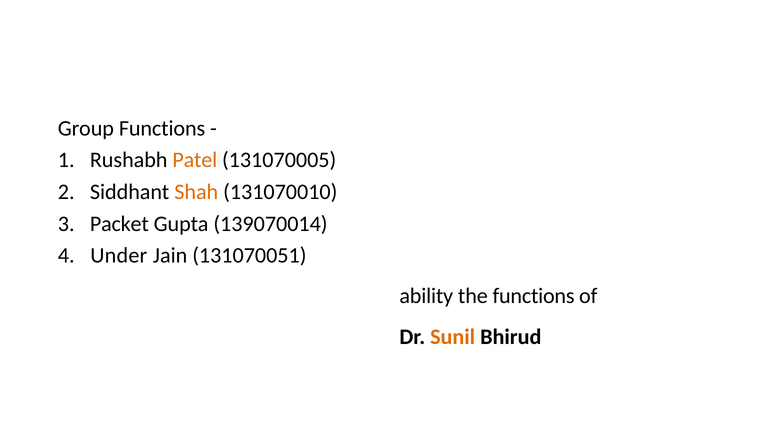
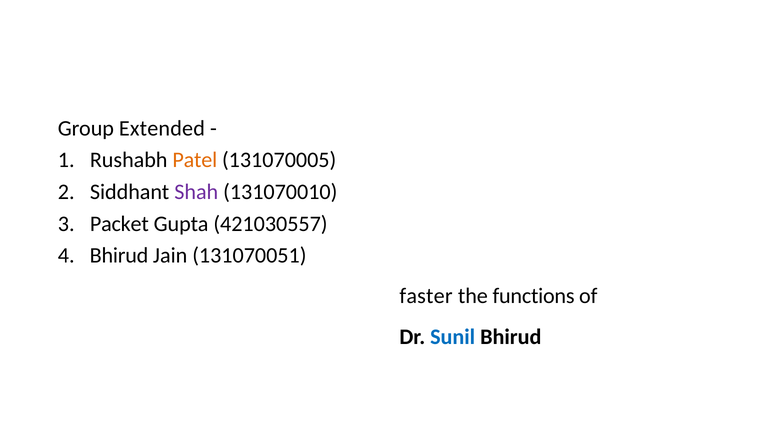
Group Functions: Functions -> Extended (162, 128)
Shah colour: orange -> purple (196, 192)
139070014: 139070014 -> 421030557 (270, 224)
Under: Under -> Bhirud (119, 256)
ability: ability -> faster (426, 296)
Sunil colour: orange -> blue (453, 337)
